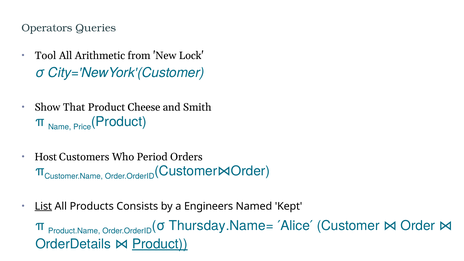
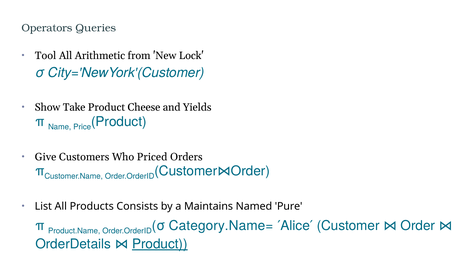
That: That -> Take (74, 107)
Smith: Smith -> Yields (197, 107)
Host: Host -> Give (46, 157)
Period: Period -> Priced (152, 157)
List underline: present -> none (43, 206)
Engineers: Engineers -> Maintains (209, 206)
Kept: Kept -> Pure (289, 206)
Thursday.Name=: Thursday.Name= -> Category.Name= (221, 226)
